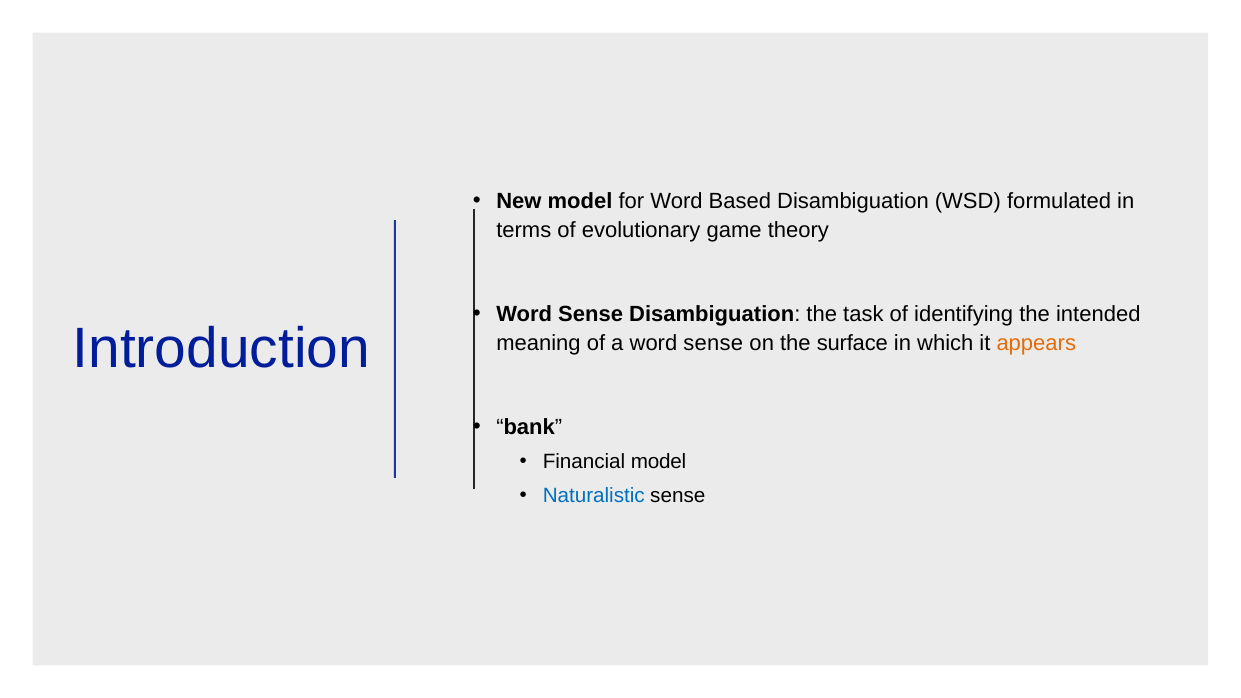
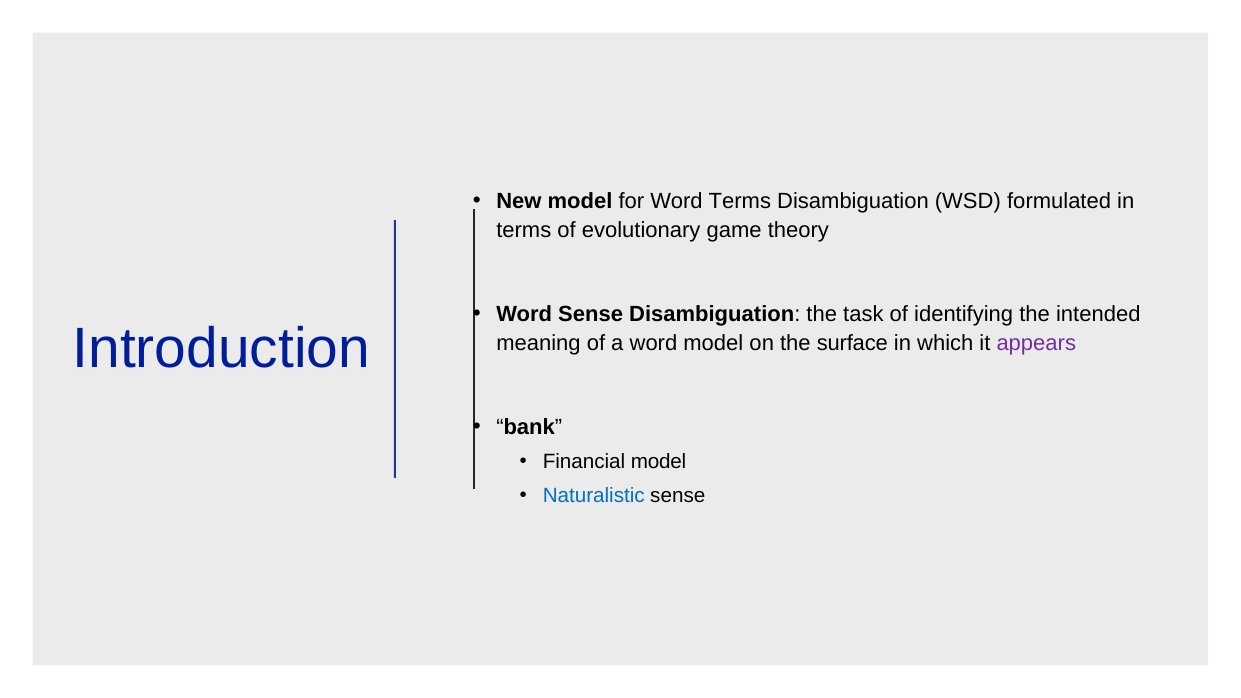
Word Based: Based -> Terms (740, 202)
a word sense: sense -> model (713, 343)
appears colour: orange -> purple (1036, 343)
